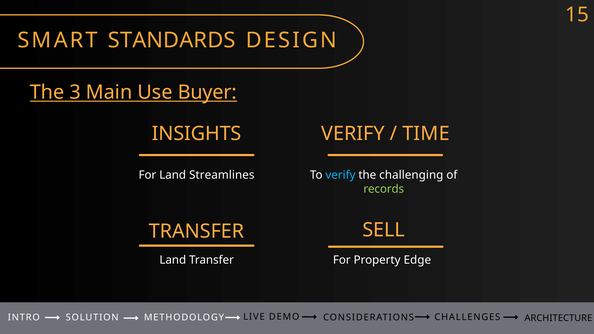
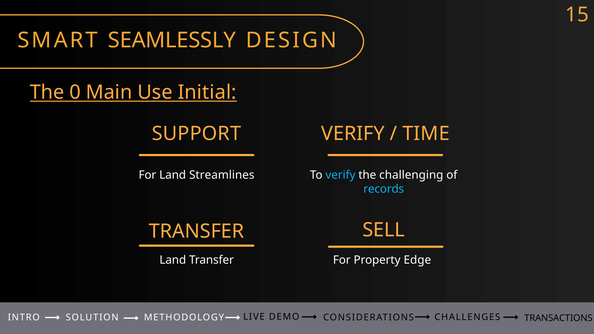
STANDARDS: STANDARDS -> SEAMLESSLY (172, 40)
3: 3 -> 0 (75, 92)
Buyer: Buyer -> Initial (207, 92)
INSIGHTS: INSIGHTS -> SUPPORT (196, 134)
records colour: light green -> light blue (384, 189)
ARCHITECTURE: ARCHITECTURE -> TRANSACTIONS (558, 318)
